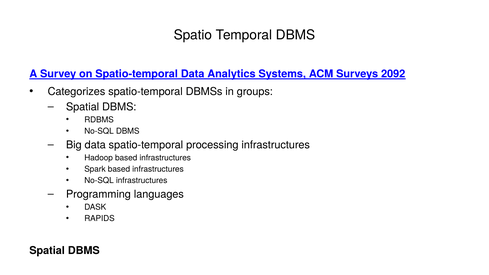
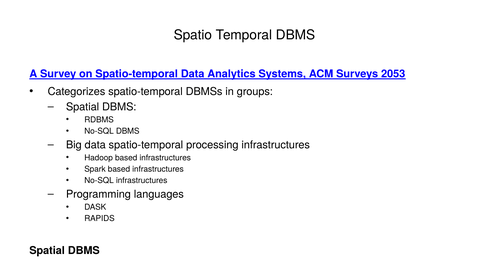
2092: 2092 -> 2053 (393, 74)
